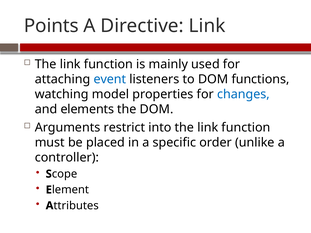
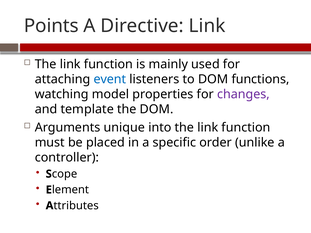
changes colour: blue -> purple (243, 94)
elements: elements -> template (87, 109)
restrict: restrict -> unique (124, 128)
